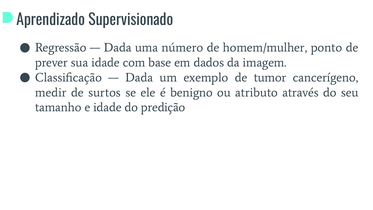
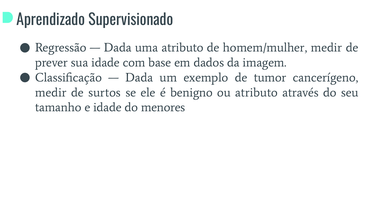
uma número: número -> atributo (183, 48)
homem/mulher ponto: ponto -> medir (326, 48)
predição: predição -> menores (163, 107)
